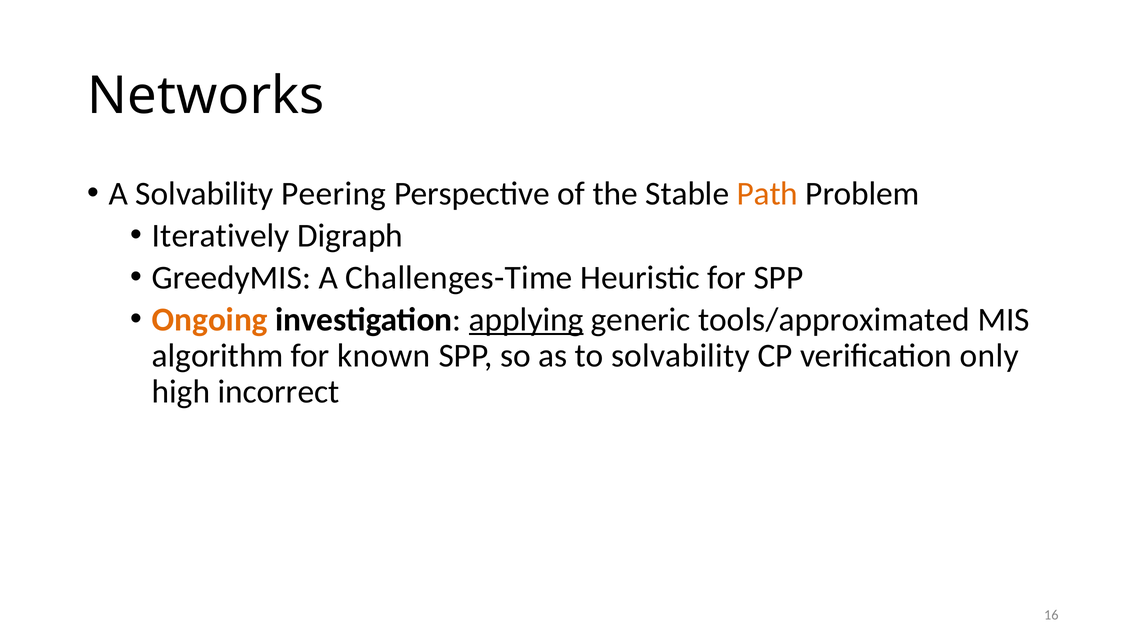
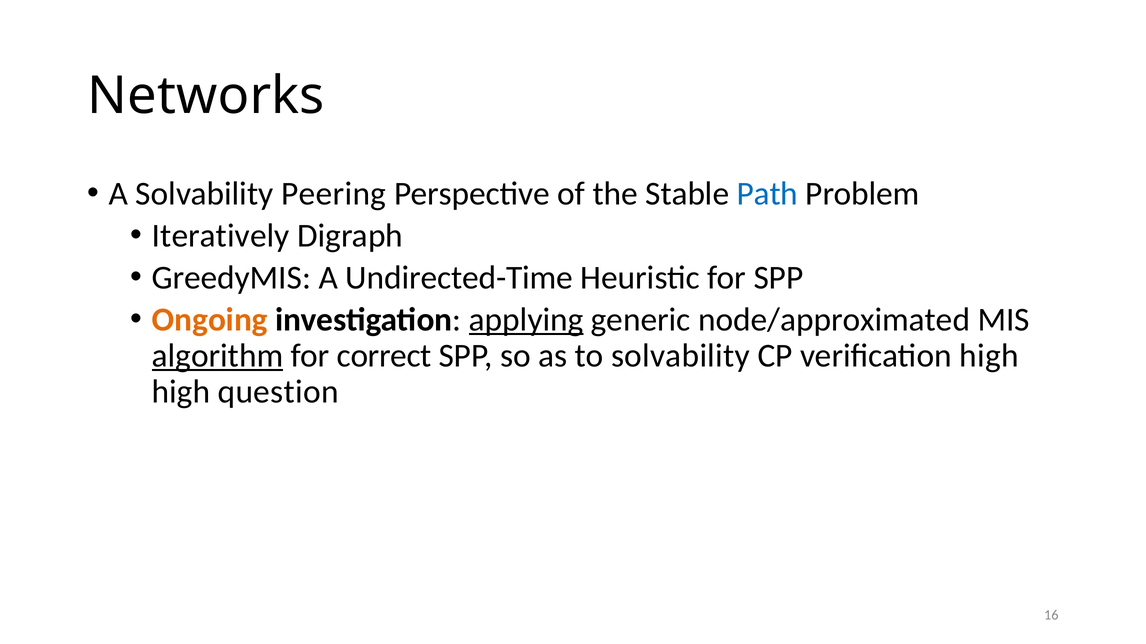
Path colour: orange -> blue (767, 194)
Challenges-Time: Challenges-Time -> Undirected-Time (459, 278)
tools/approximated: tools/approximated -> node/approximated (834, 320)
algorithm underline: none -> present (218, 356)
known: known -> correct (384, 356)
verification only: only -> high (989, 356)
incorrect: incorrect -> question (278, 392)
